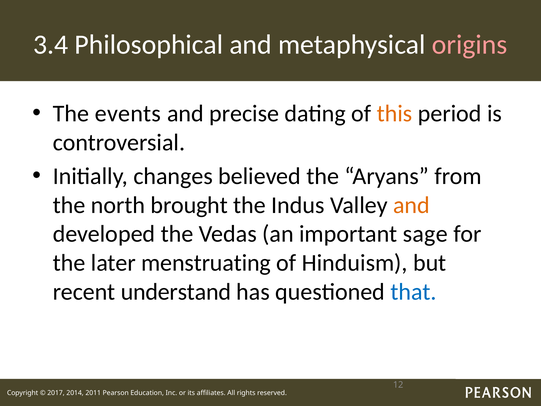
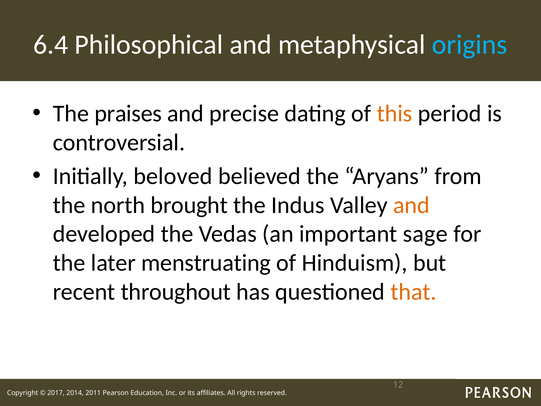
3.4: 3.4 -> 6.4 (51, 45)
origins colour: pink -> light blue (470, 45)
events: events -> praises (128, 114)
changes: changes -> beloved (173, 176)
understand: understand -> throughout (176, 292)
that colour: blue -> orange (414, 292)
